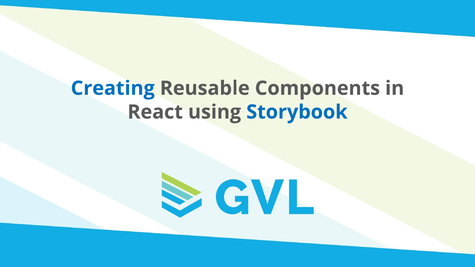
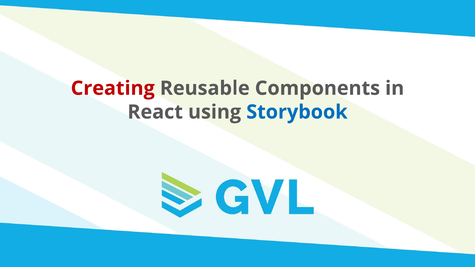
Creating colour: blue -> red (113, 88)
